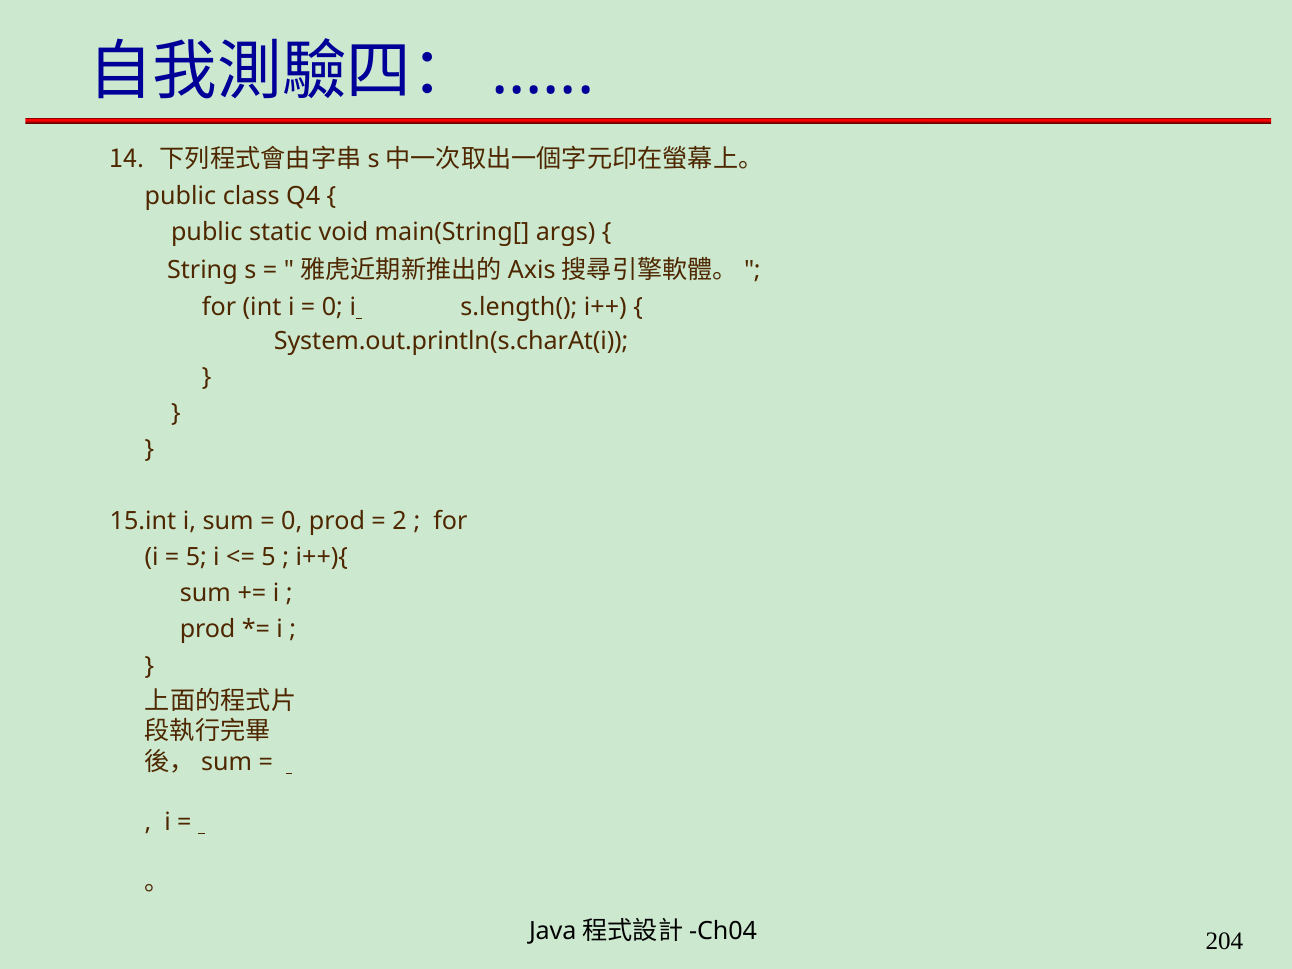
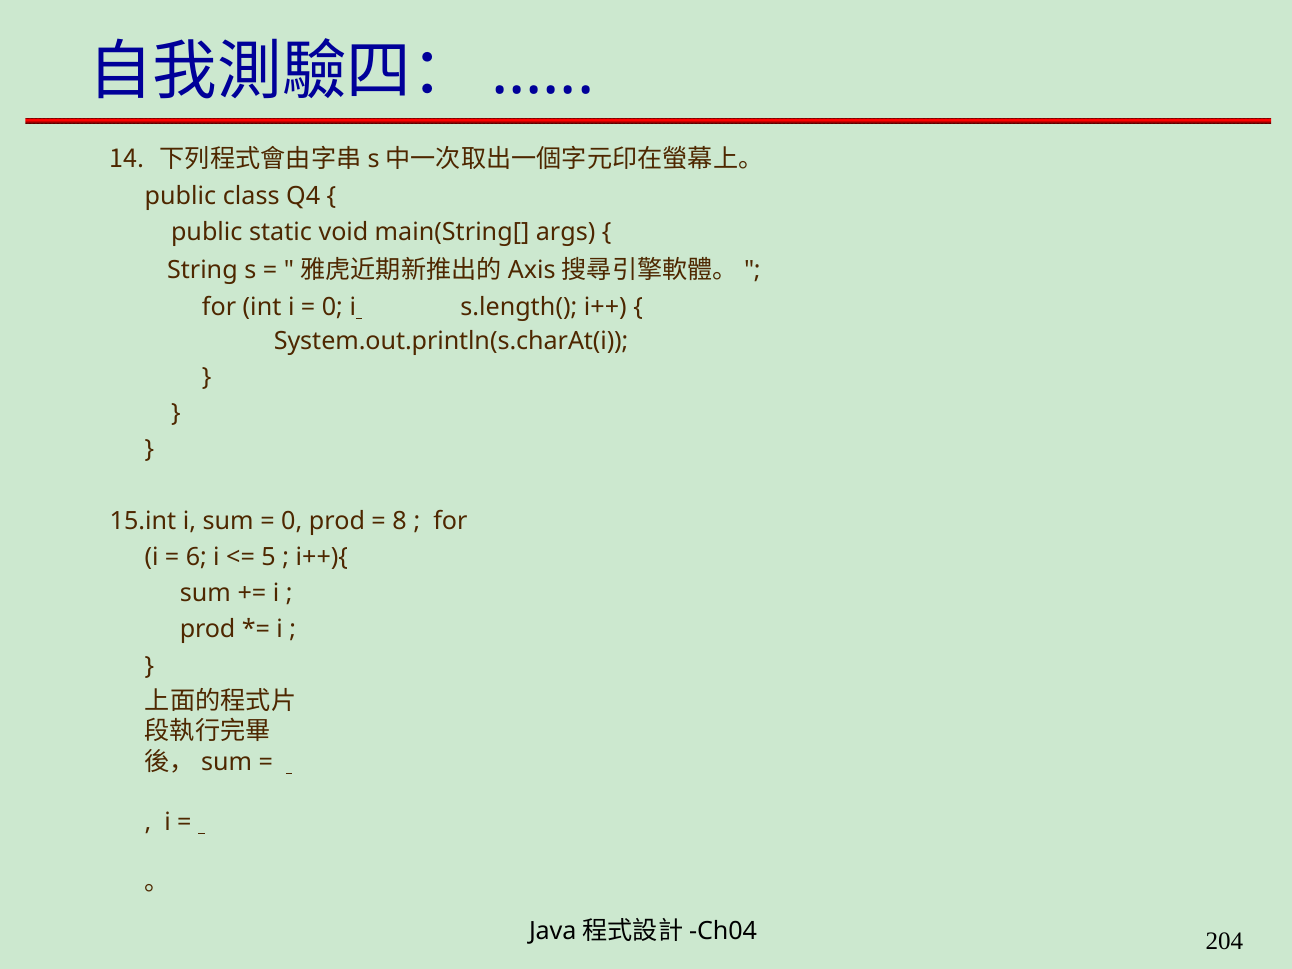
2: 2 -> 8 (400, 521)
5: 5 -> 6 (196, 557)
